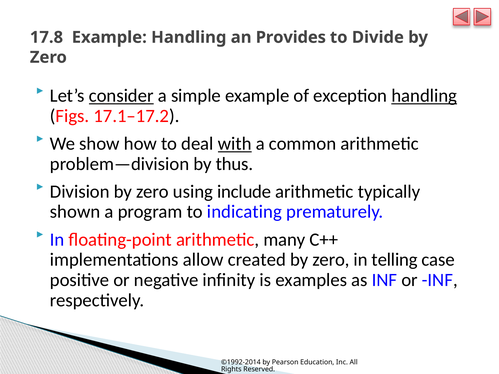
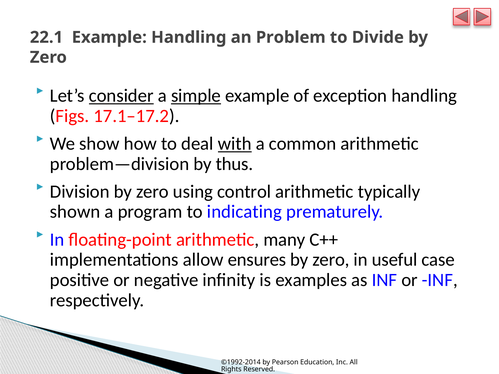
17.8: 17.8 -> 22.1 (46, 37)
Provides: Provides -> Problem (291, 37)
simple underline: none -> present (196, 96)
handling underline: present -> none (424, 96)
include: include -> control (244, 192)
created: created -> ensures (257, 260)
telling: telling -> useful (395, 260)
